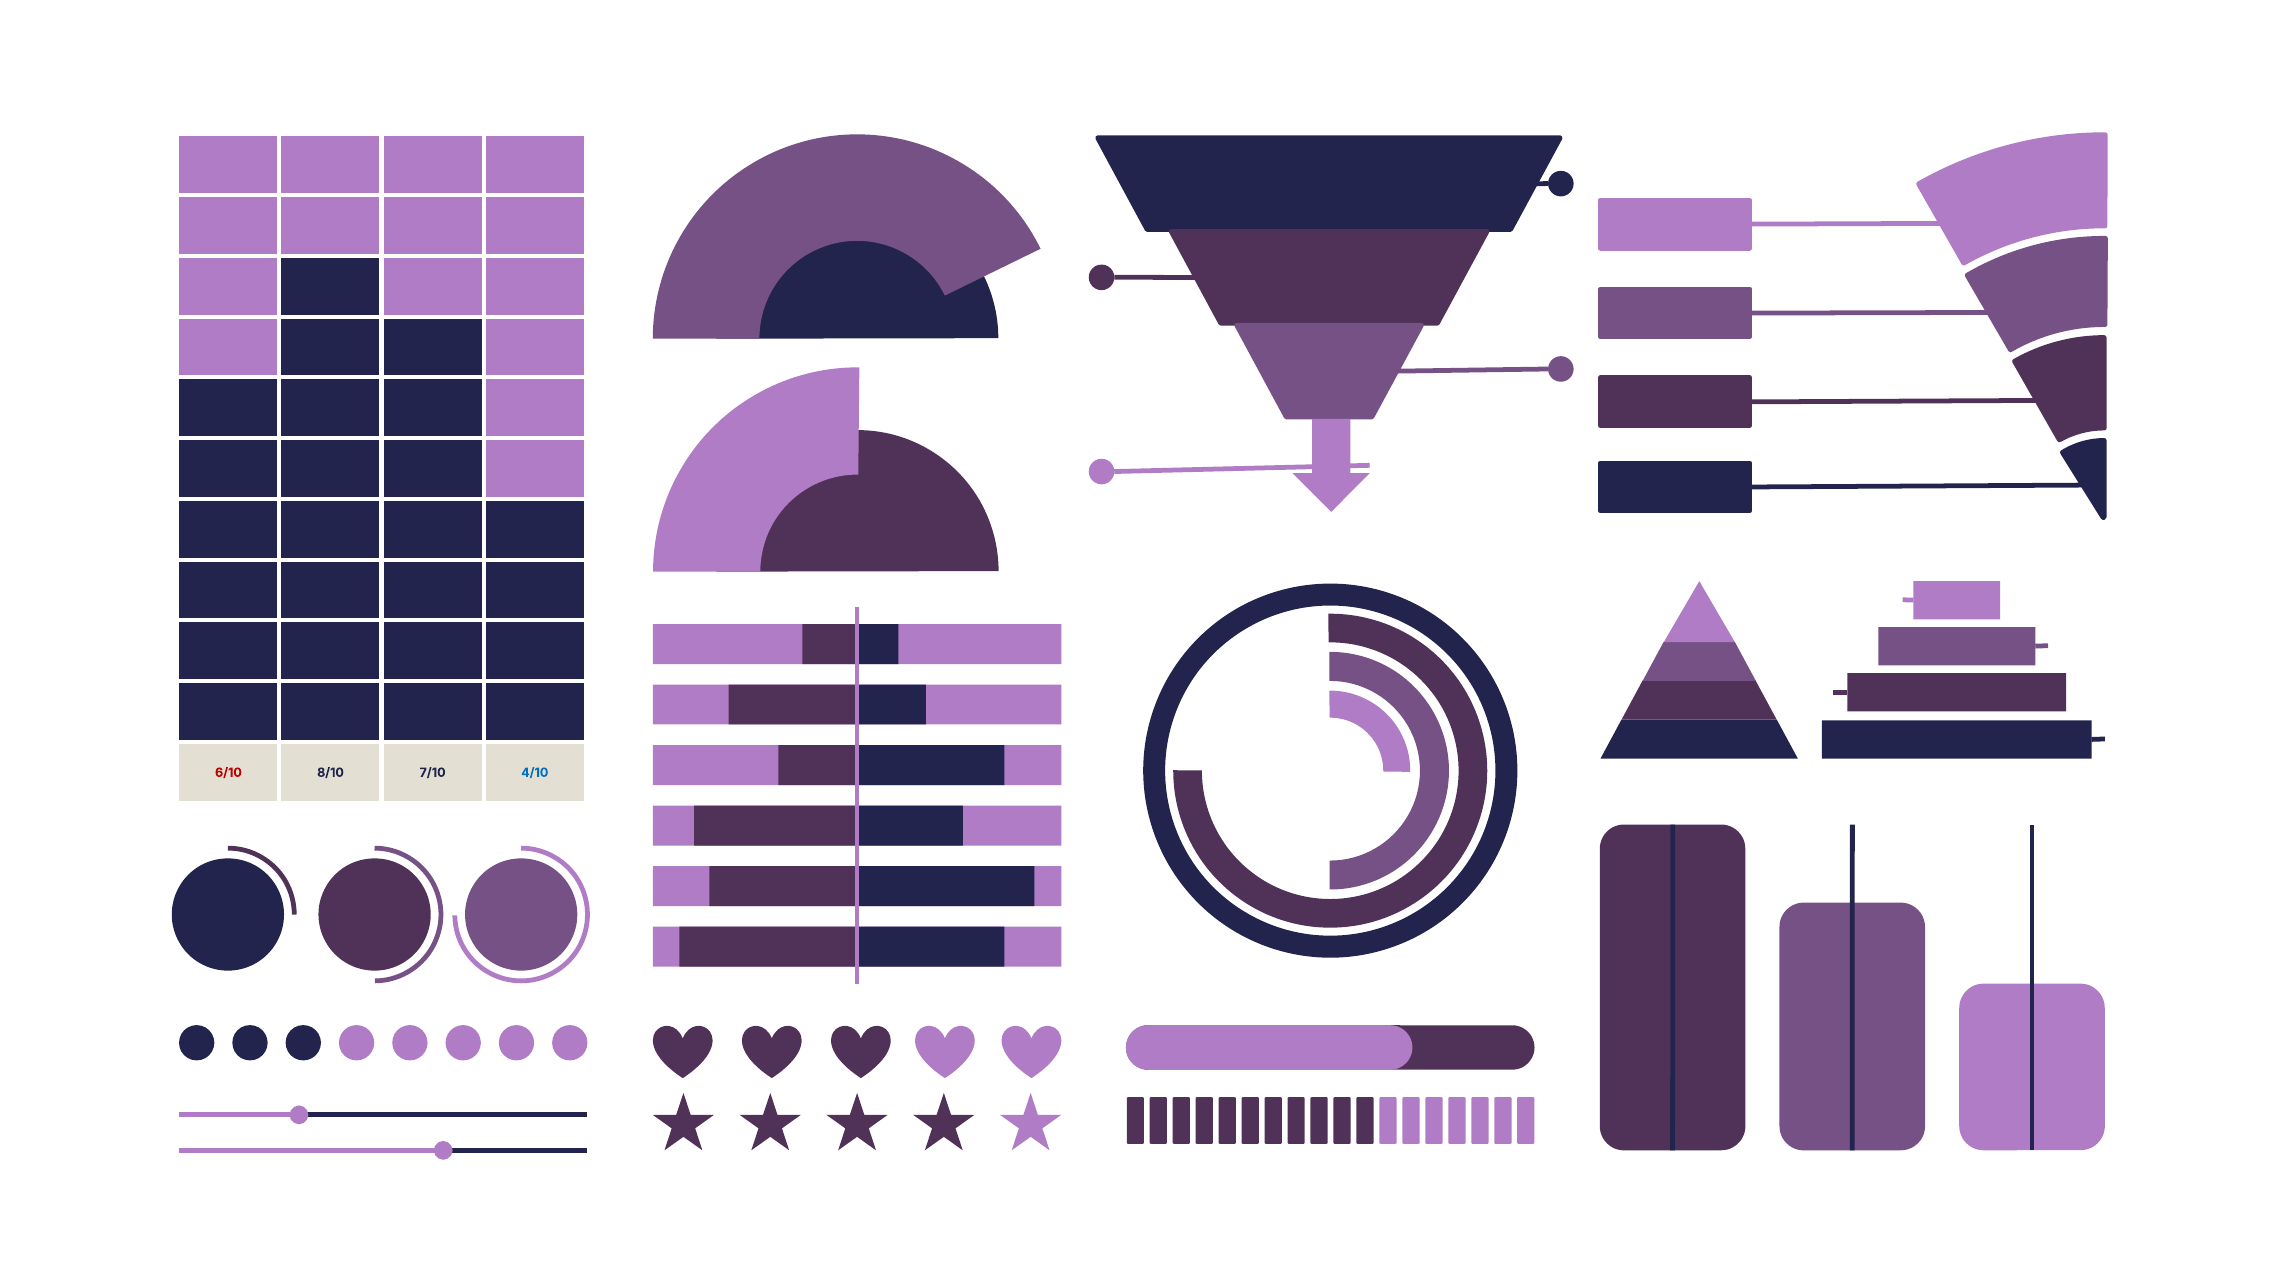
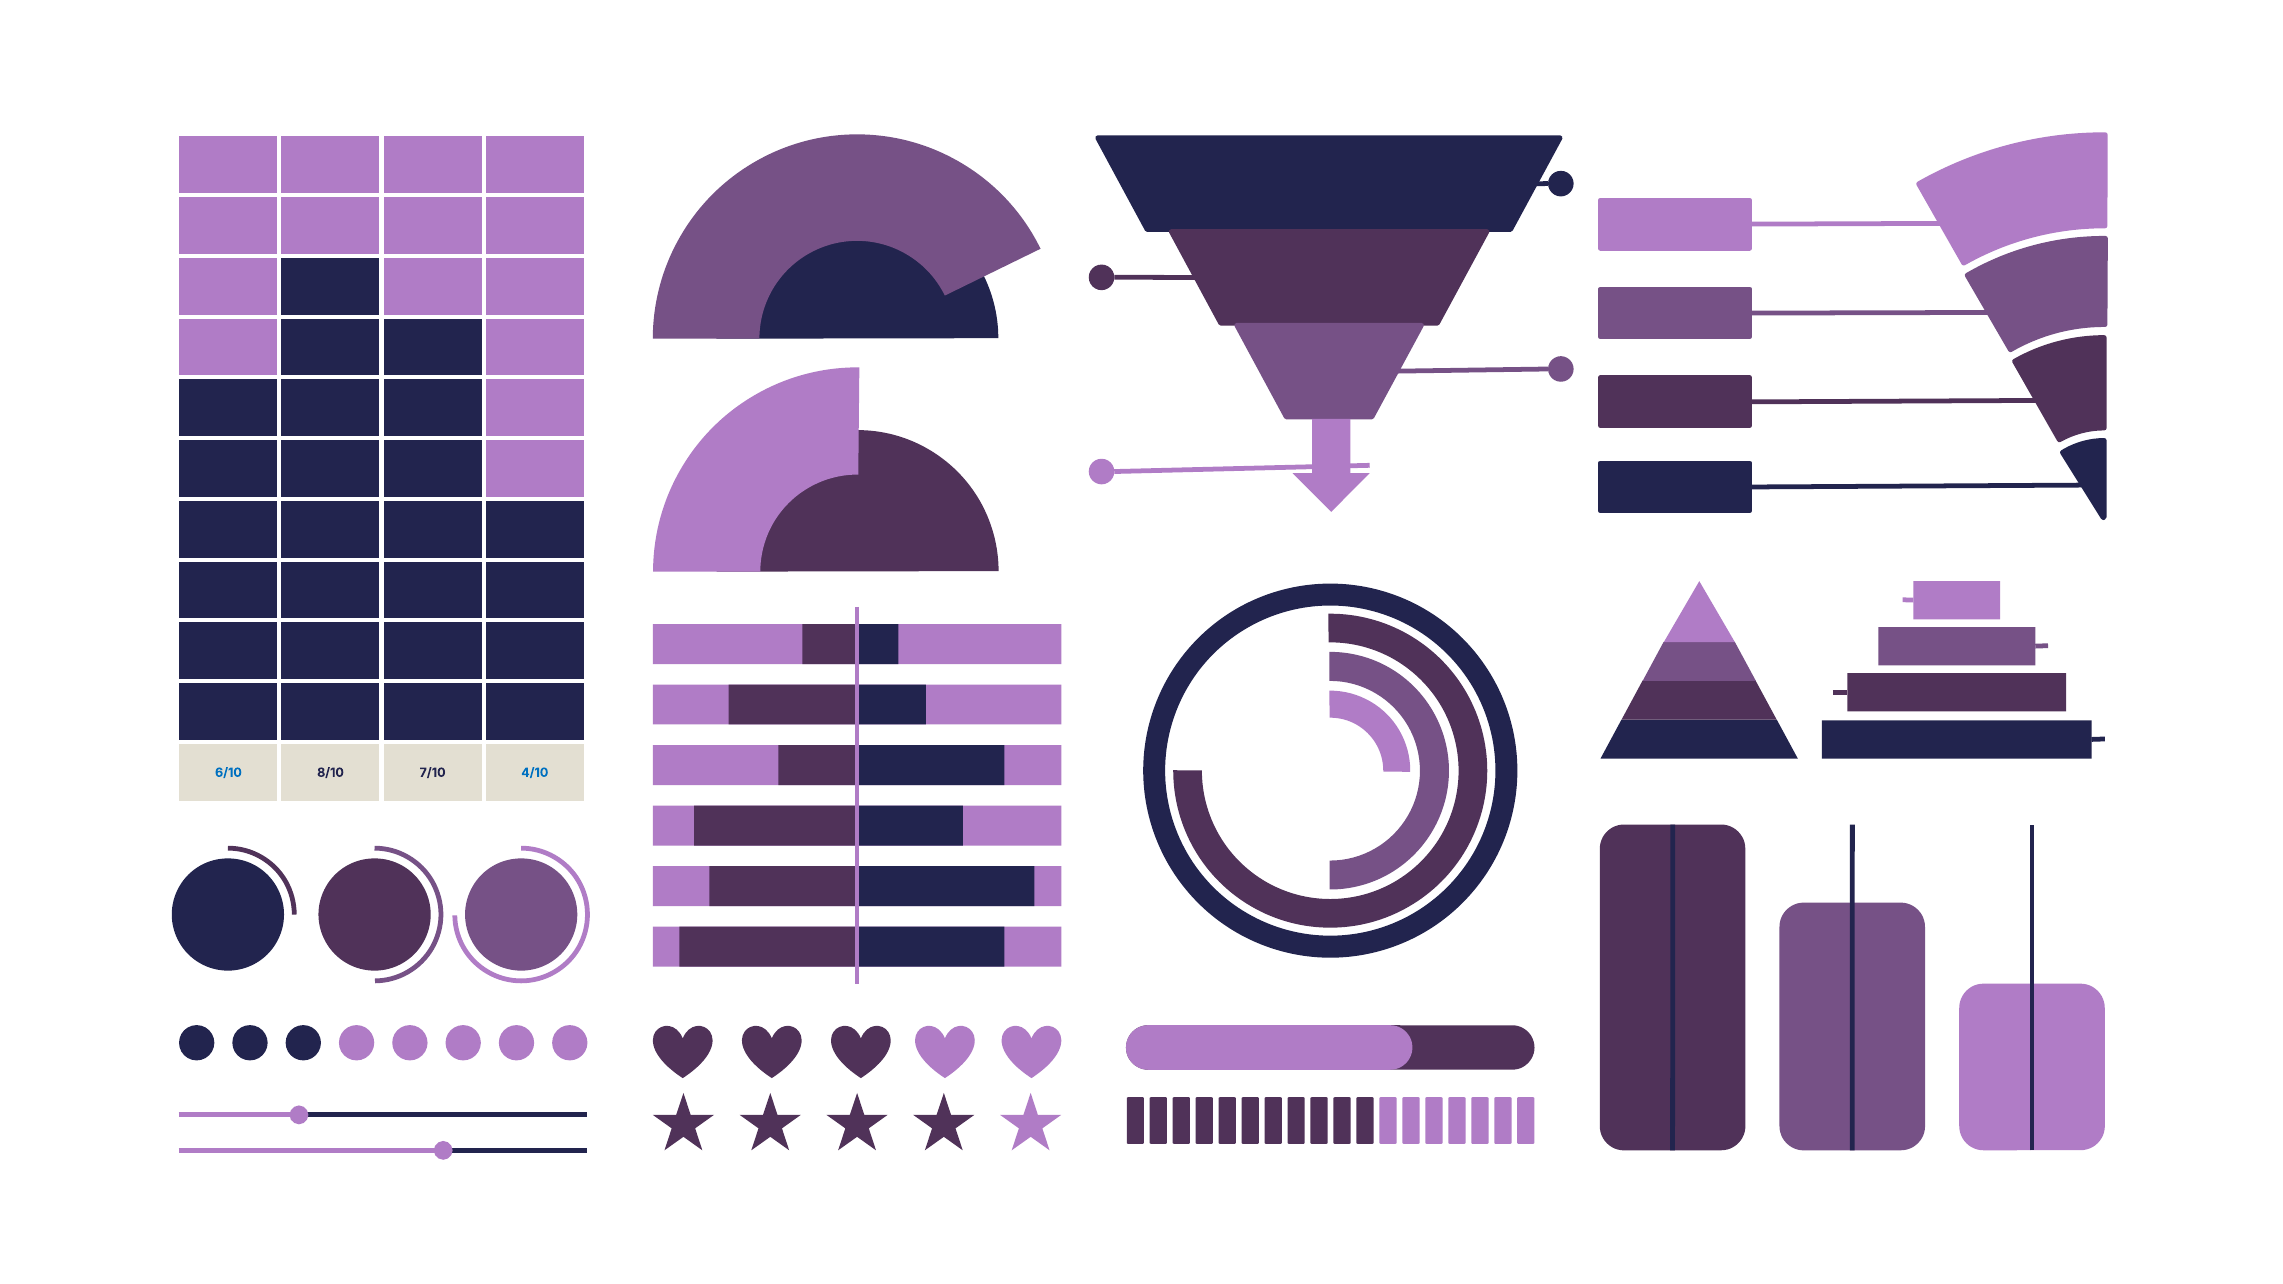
6/10 colour: red -> blue (228, 773)
